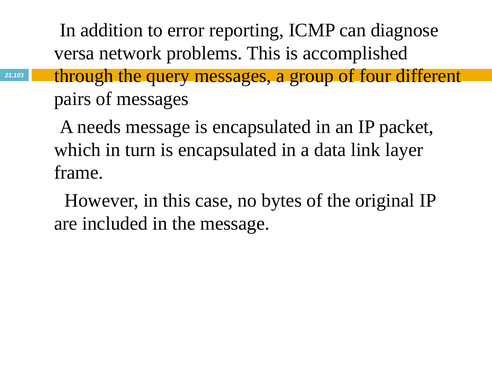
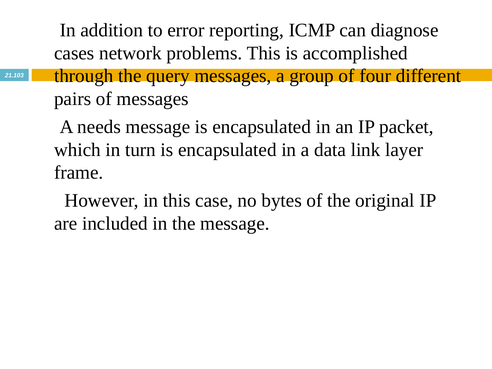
versa: versa -> cases (74, 53)
